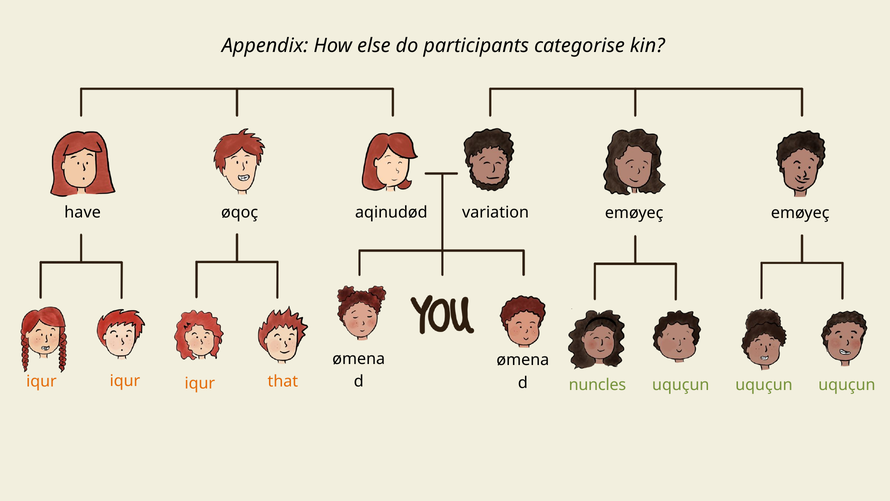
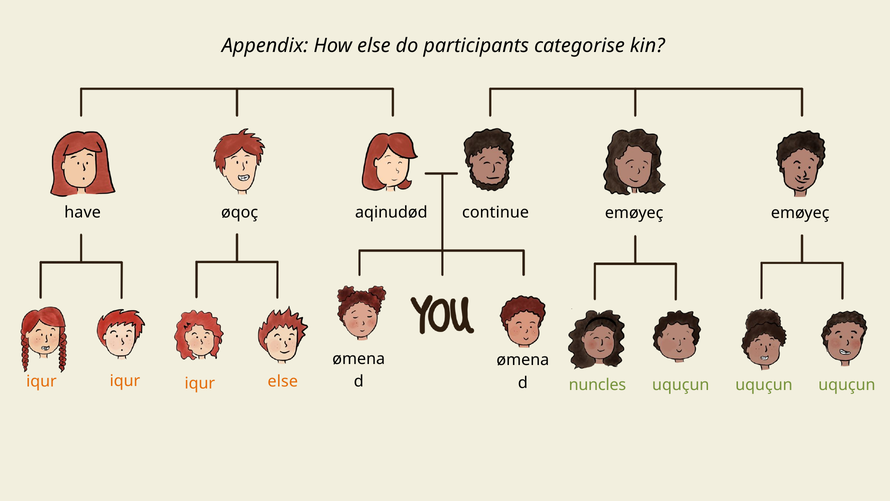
variation: variation -> continue (496, 212)
that: that -> else (283, 381)
